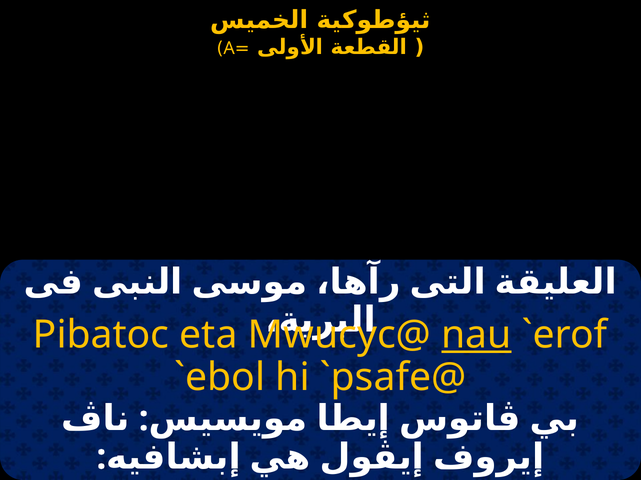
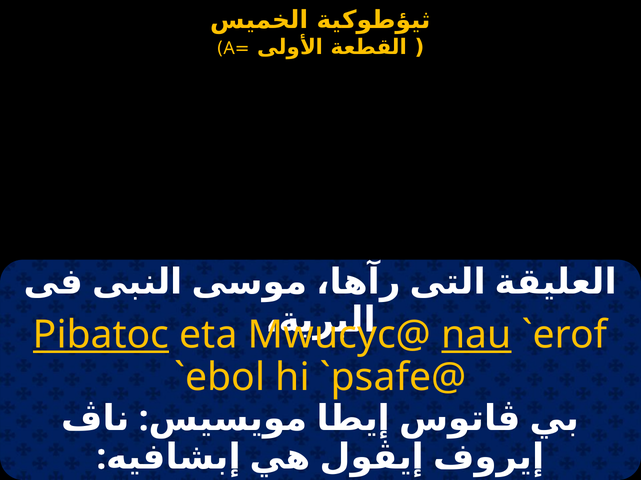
Pibatoc underline: none -> present (101, 335)
